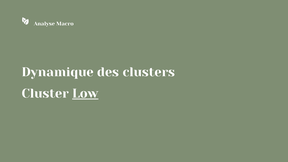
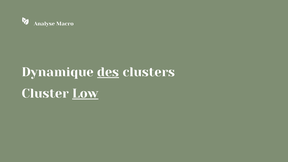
des underline: none -> present (108, 72)
